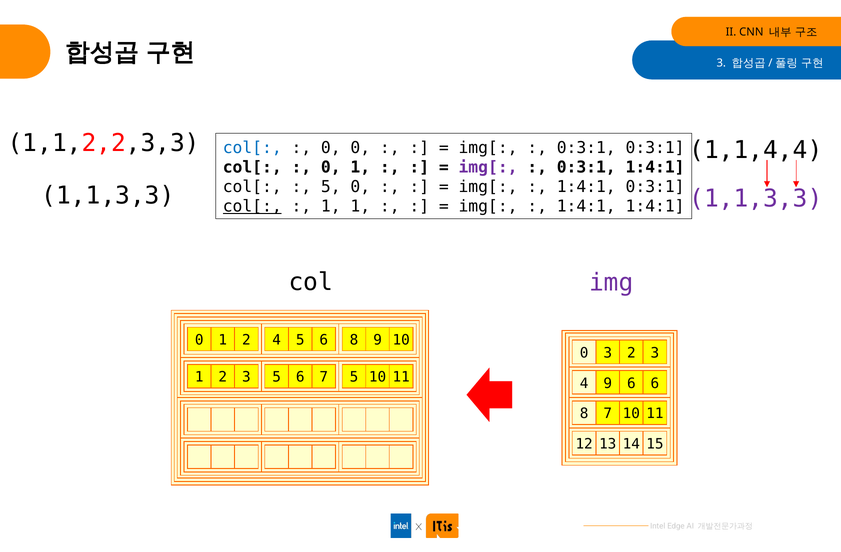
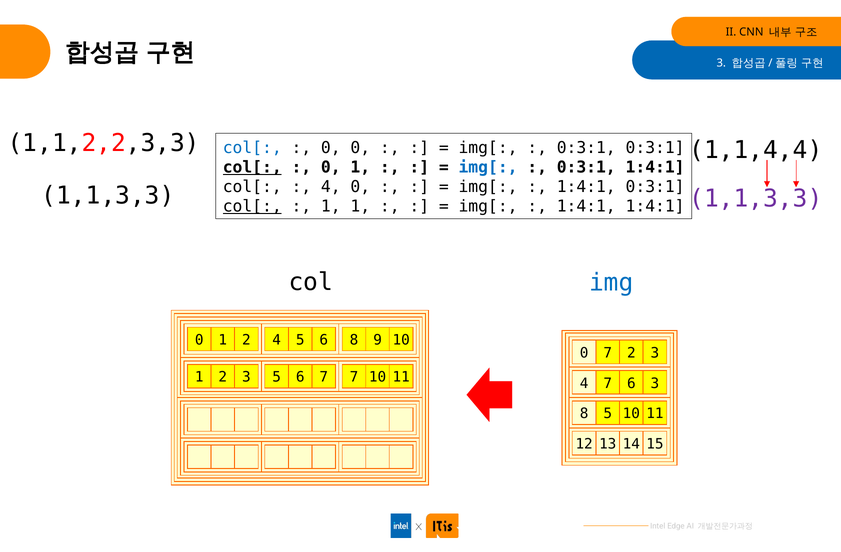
col[ underline: none -> present (252, 167)
img[ colour: purple -> blue (488, 167)
5: 5 -> 4 (331, 187)
img colour: purple -> blue (611, 283)
0 3: 3 -> 7 (608, 353)
7 5: 5 -> 7 (354, 377)
4 9: 9 -> 7 (608, 384)
6 6: 6 -> 3 (655, 384)
8 7: 7 -> 5 (608, 414)
